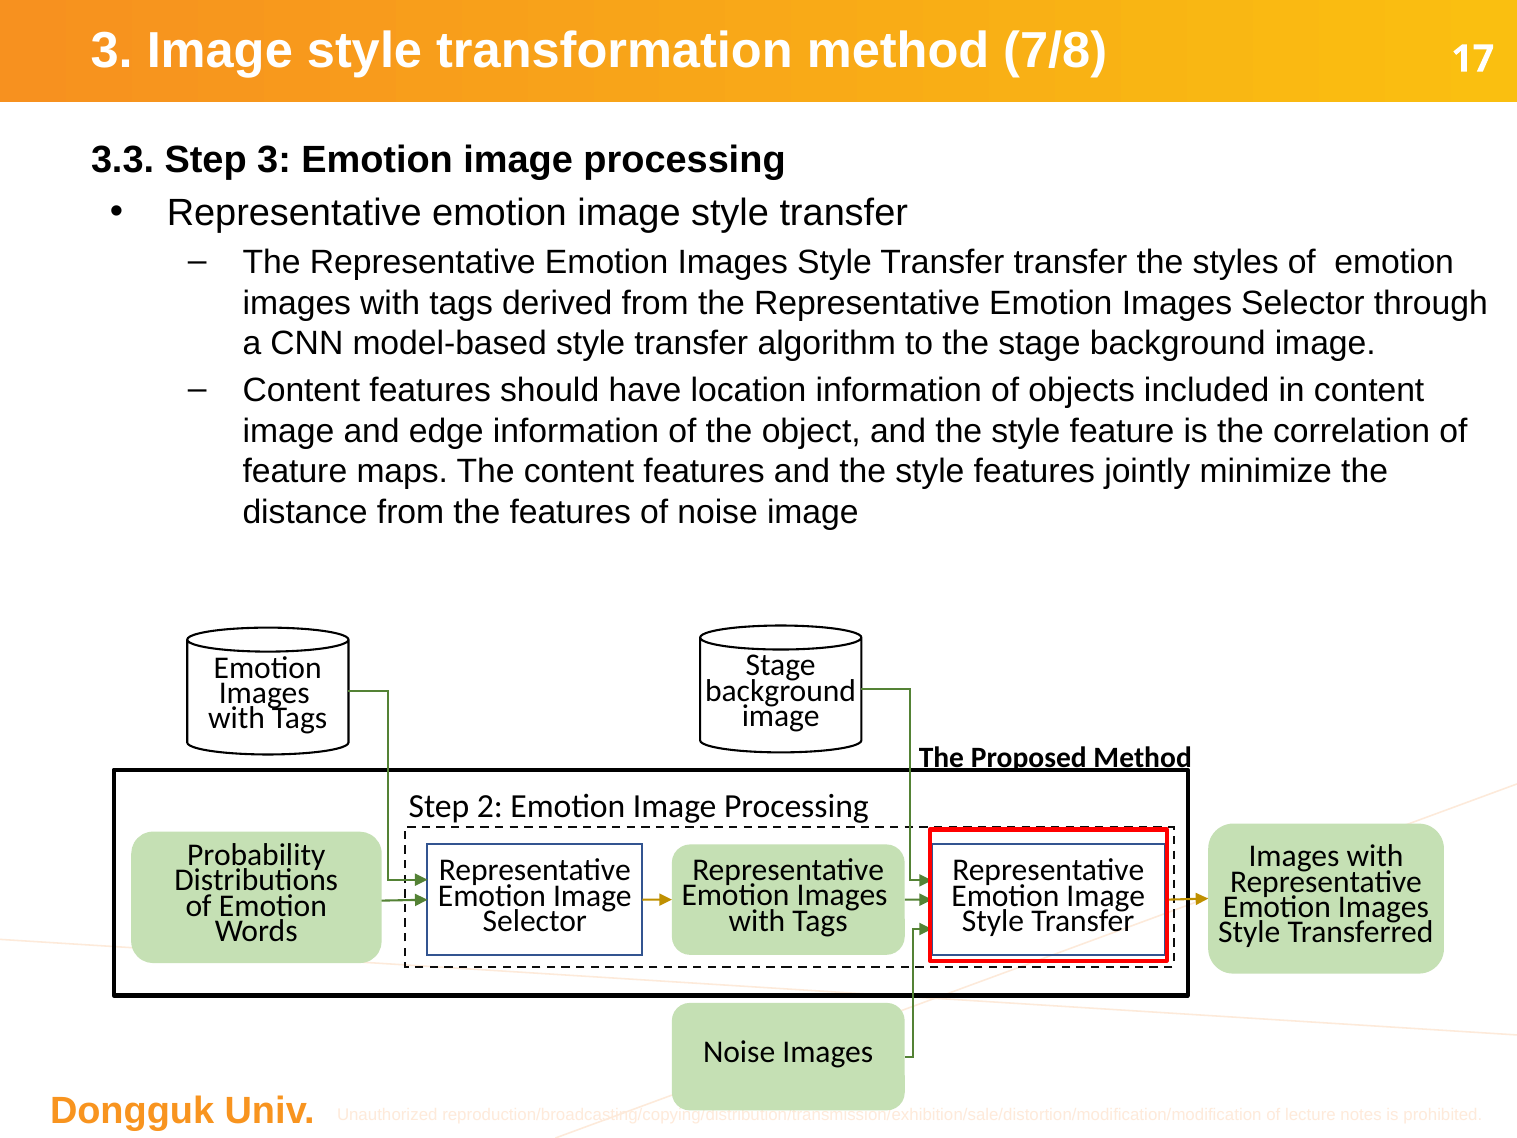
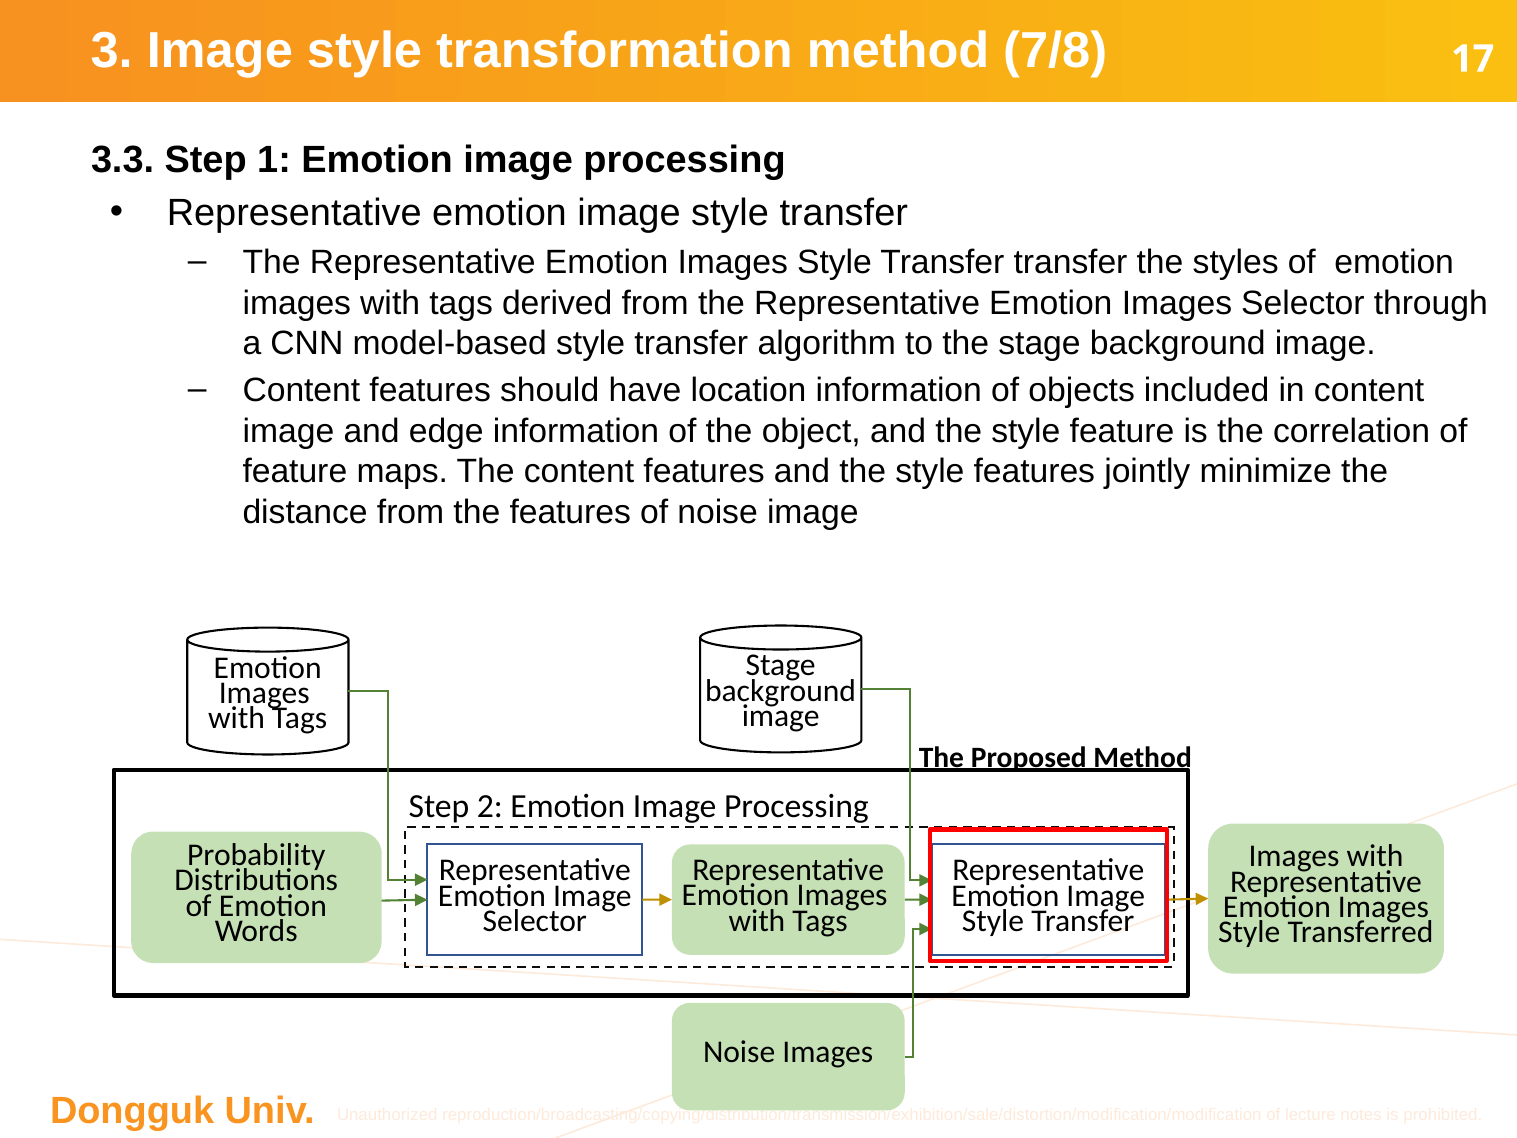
Step 3: 3 -> 1 (274, 160)
